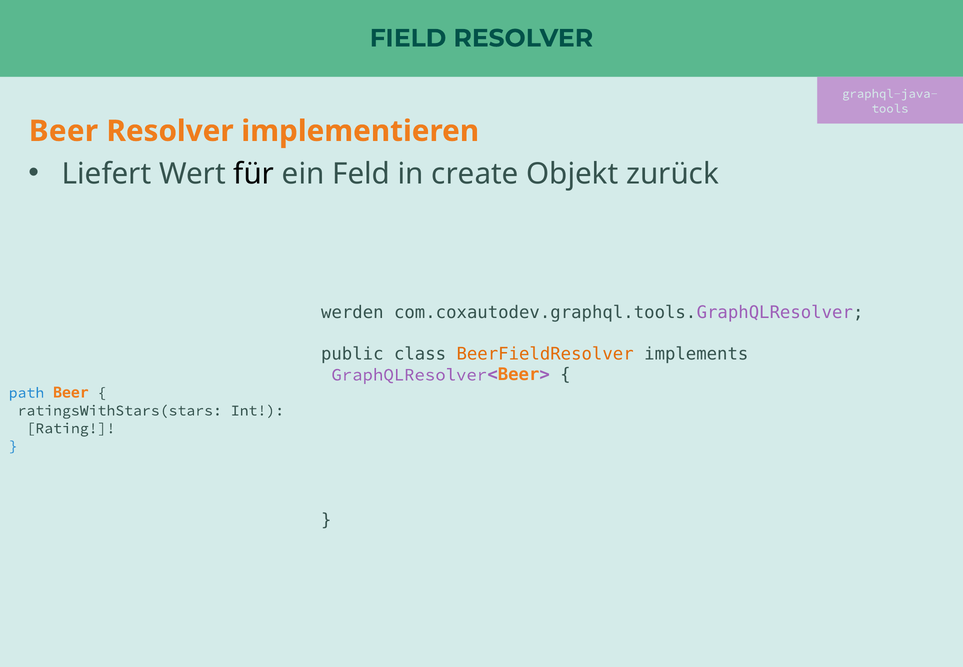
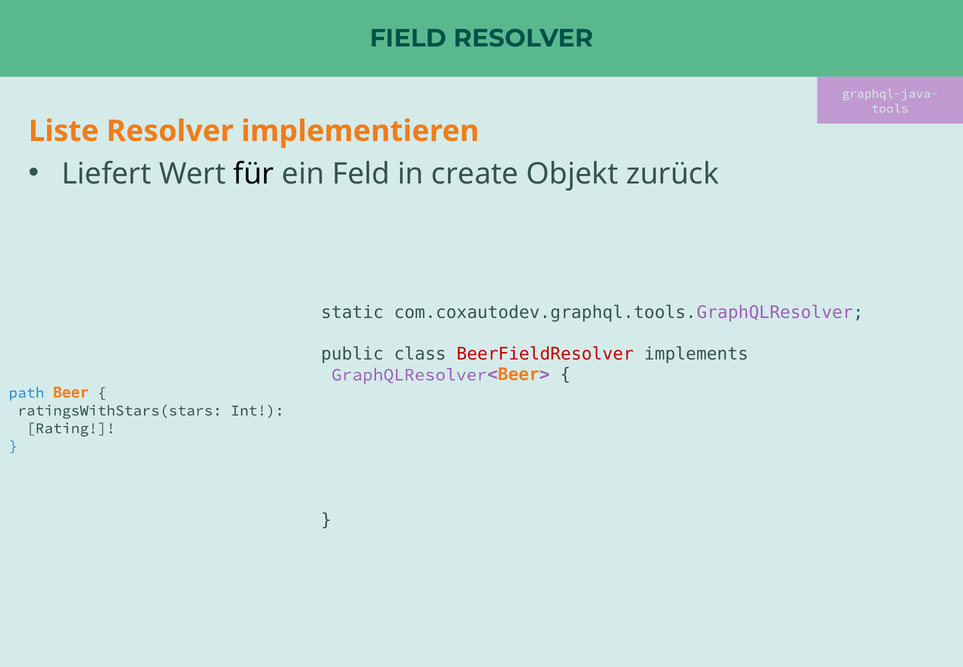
Beer: Beer -> Liste (64, 131)
werden: werden -> static (352, 312)
BeerFieldResolver colour: orange -> red (545, 354)
